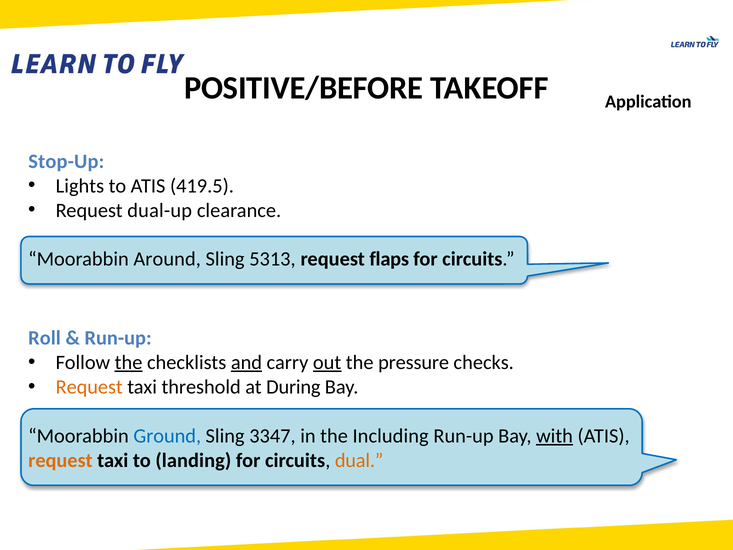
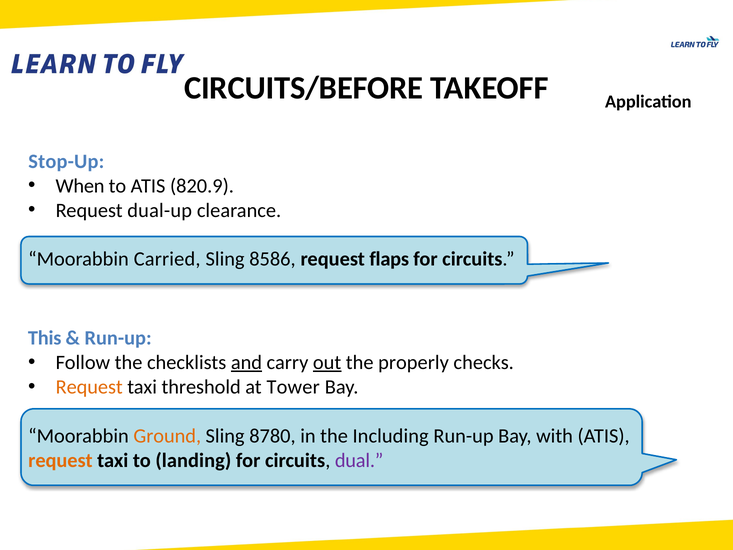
POSITIVE/BEFORE: POSITIVE/BEFORE -> CIRCUITS/BEFORE (304, 88)
Lights: Lights -> When (80, 186)
419.5: 419.5 -> 820.9 (202, 186)
Around: Around -> Carried (167, 259)
5313: 5313 -> 8586 (272, 259)
Roll: Roll -> This (45, 338)
the underline: present -> none (129, 362)
pressure: pressure -> properly (414, 362)
During: During -> Tower (293, 387)
Ground colour: blue -> orange (167, 436)
3347: 3347 -> 8780 (272, 436)
with underline: present -> none (555, 436)
dual colour: orange -> purple (359, 460)
